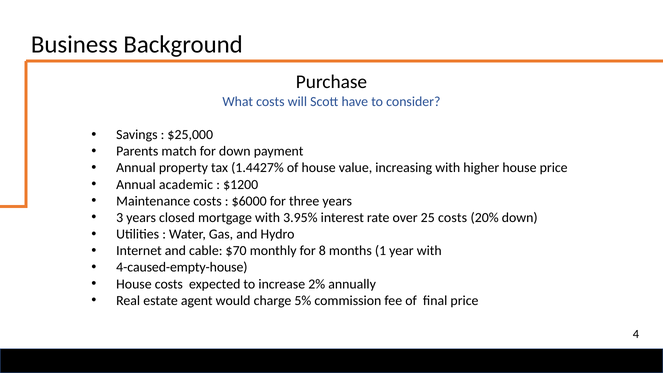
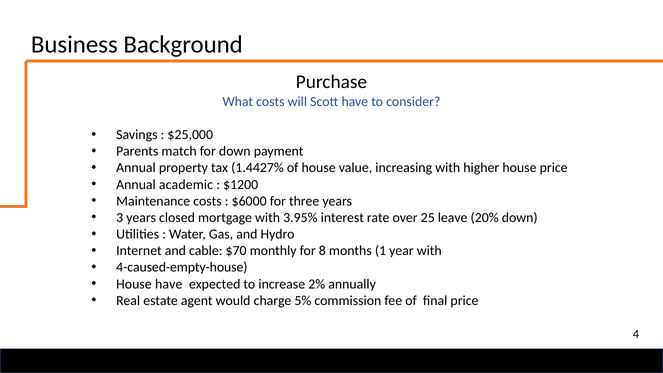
25 costs: costs -> leave (453, 218)
House costs: costs -> have (169, 284)
